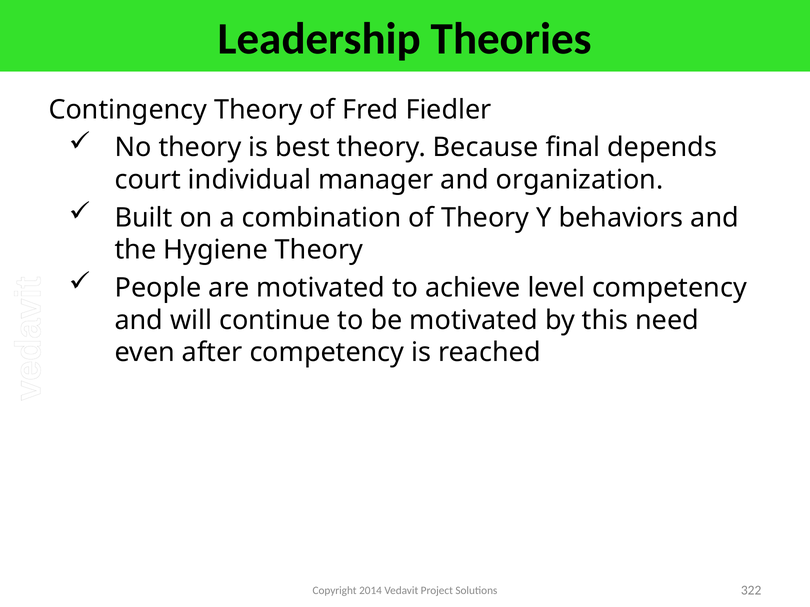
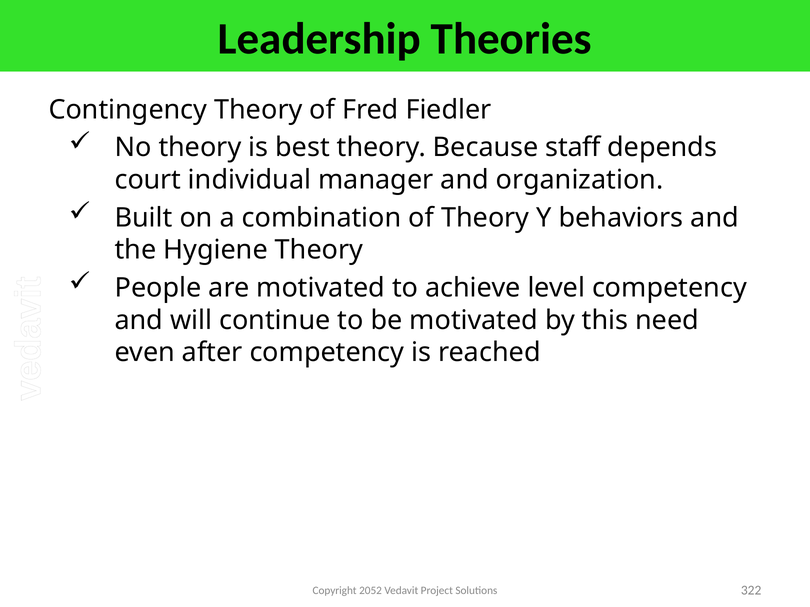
final: final -> staff (573, 148)
2014: 2014 -> 2052 (371, 591)
